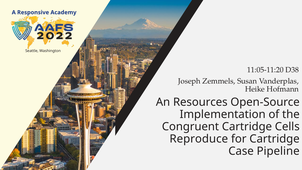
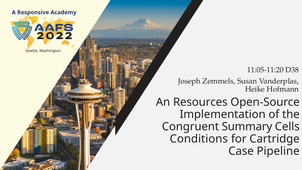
Congruent Cartridge: Cartridge -> Summary (247, 127)
Reproduce: Reproduce -> Conditions (199, 139)
